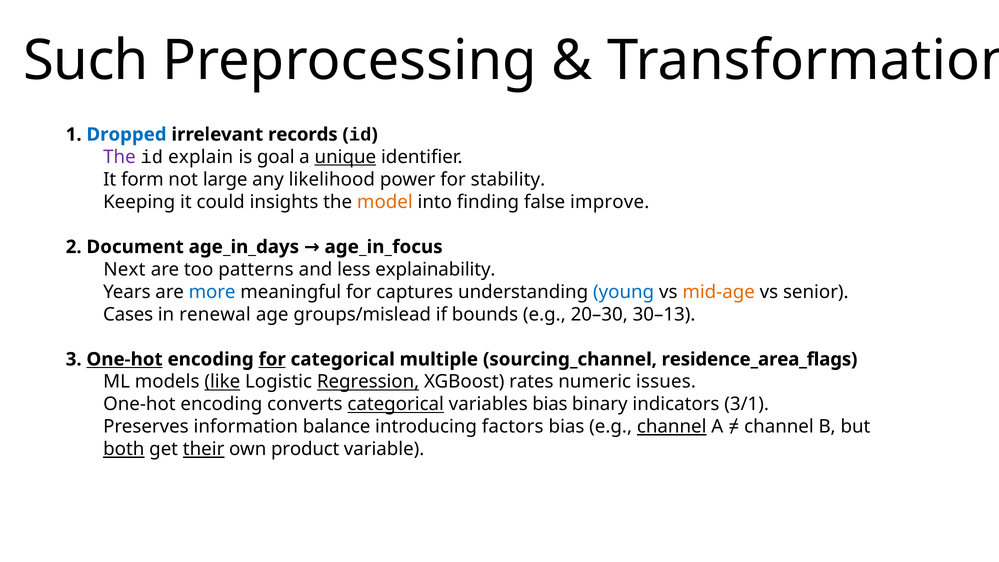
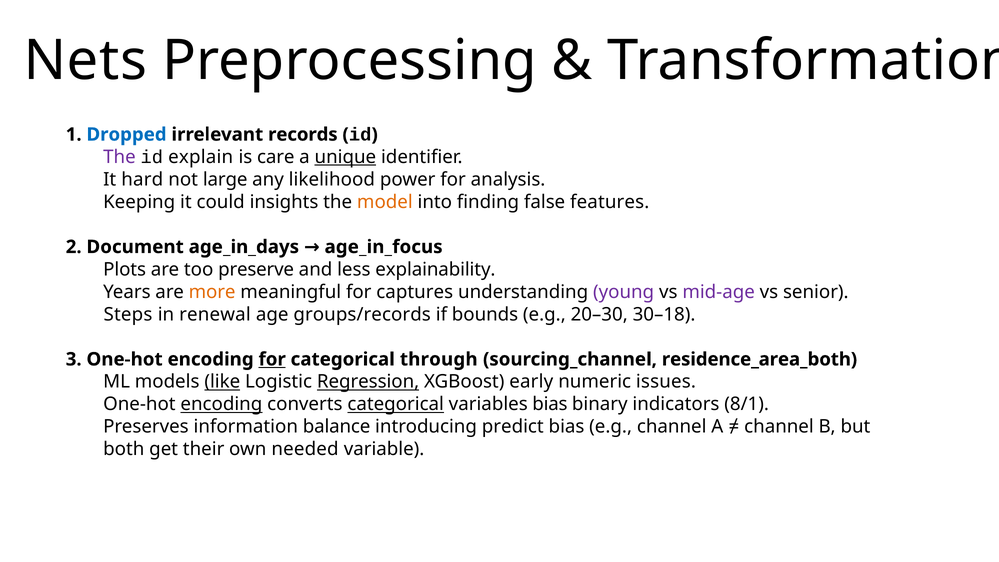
Such: Such -> Nets (85, 61)
goal: goal -> care (276, 157)
form: form -> hard (142, 179)
stability: stability -> analysis (508, 179)
improve: improve -> features (610, 202)
Next: Next -> Plots (125, 269)
patterns: patterns -> preserve (256, 269)
more colour: blue -> orange (212, 292)
young colour: blue -> purple (624, 292)
mid-age colour: orange -> purple (719, 292)
Cases: Cases -> Steps (128, 314)
groups/mislead: groups/mislead -> groups/records (362, 314)
30–13: 30–13 -> 30–18 (664, 314)
One-hot underline: present -> none (125, 359)
multiple: multiple -> through (439, 359)
residence_area_flags: residence_area_flags -> residence_area_both (759, 359)
rates: rates -> early (531, 382)
encoding underline: none -> present (221, 404)
3/1: 3/1 -> 8/1 (747, 404)
factors: factors -> predict (513, 427)
channel underline: present -> none (672, 427)
both underline: present -> none (124, 449)
their underline: present -> none (204, 449)
product: product -> needed (305, 449)
